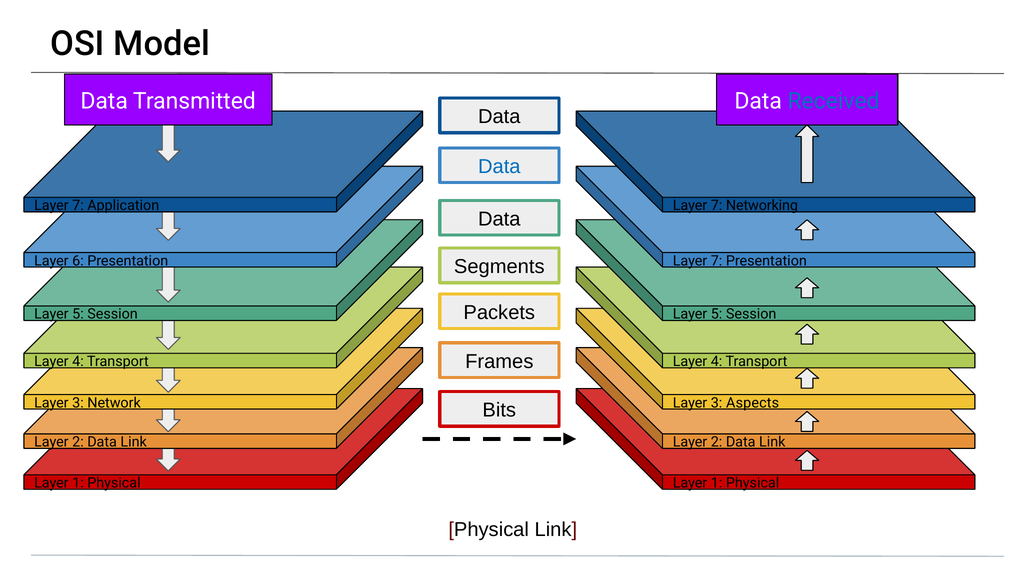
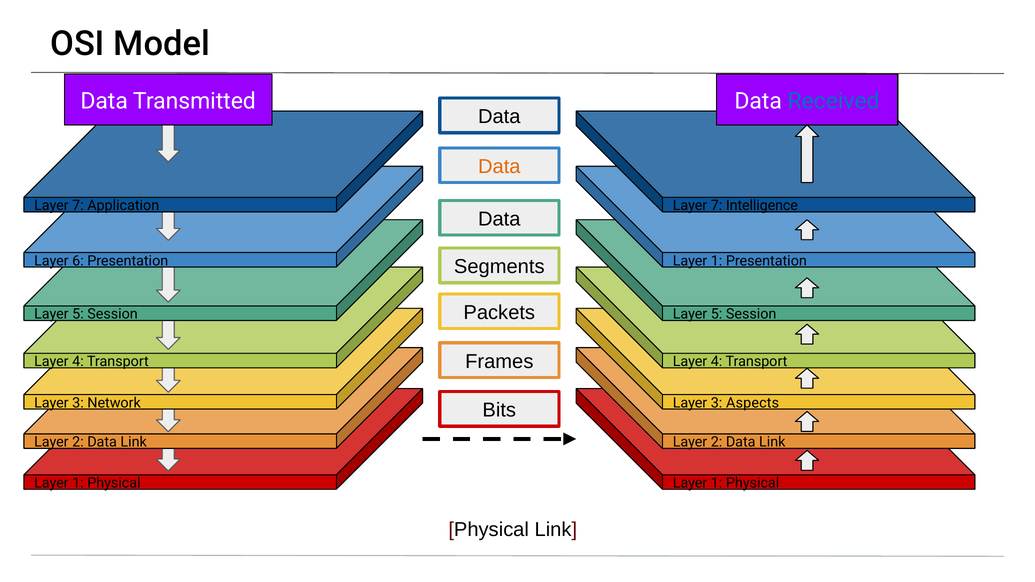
Data colour: blue -> orange (499, 167)
Networking: Networking -> Intelligence (762, 206)
7: 7 -> 1 (717, 261)
